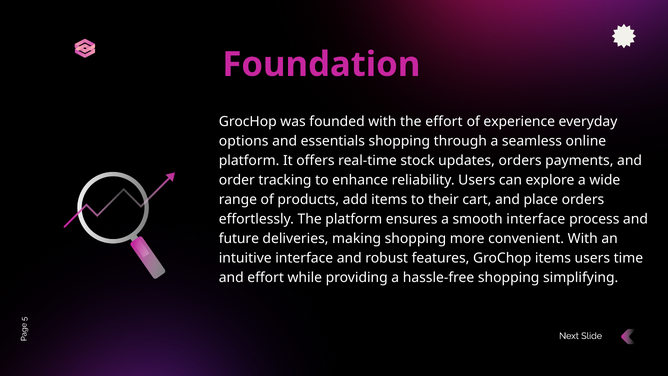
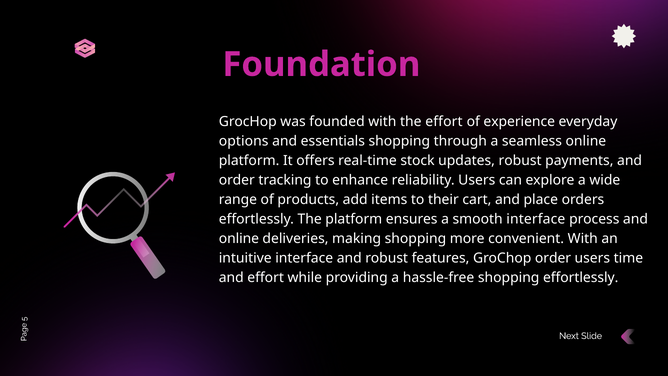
updates orders: orders -> robust (520, 161)
future: future -> online (239, 239)
GroChop items: items -> order (553, 258)
shopping simplifying: simplifying -> effortlessly (581, 278)
